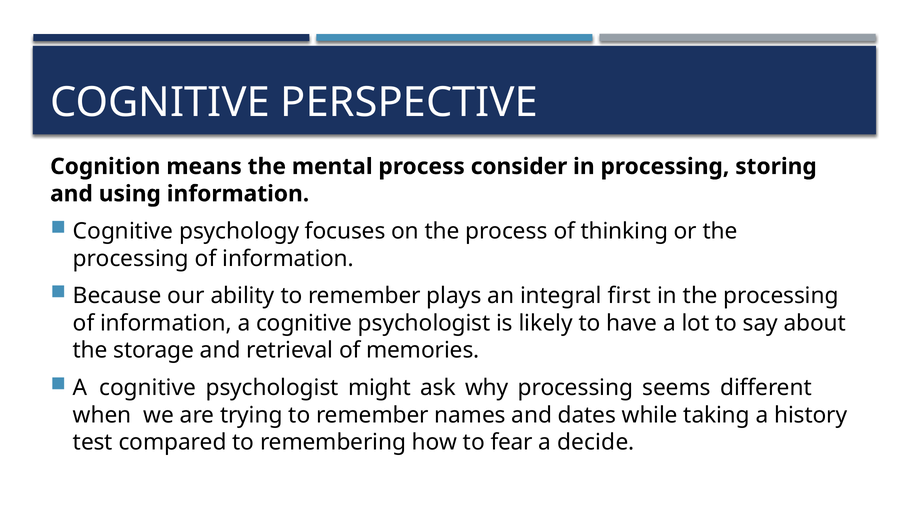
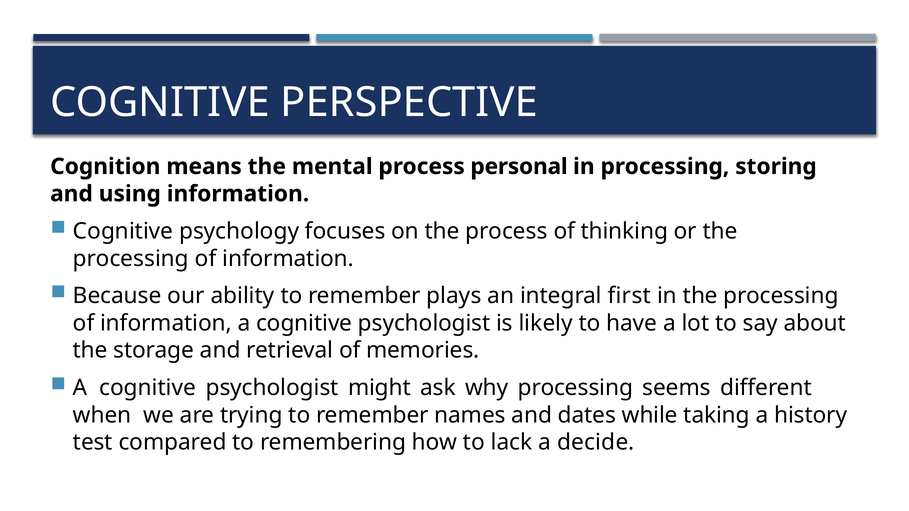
consider: consider -> personal (519, 167)
fear: fear -> lack (512, 443)
